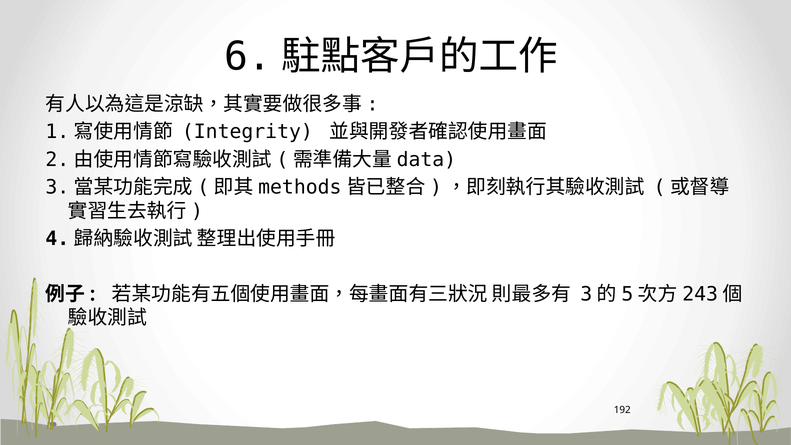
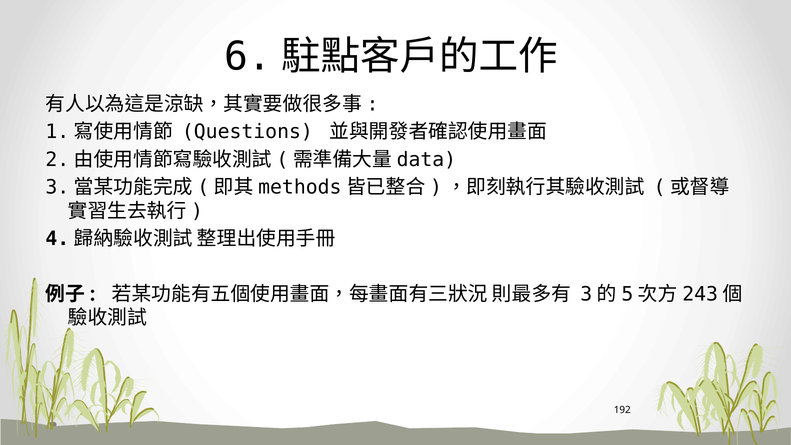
Integrity: Integrity -> Questions (247, 132)
